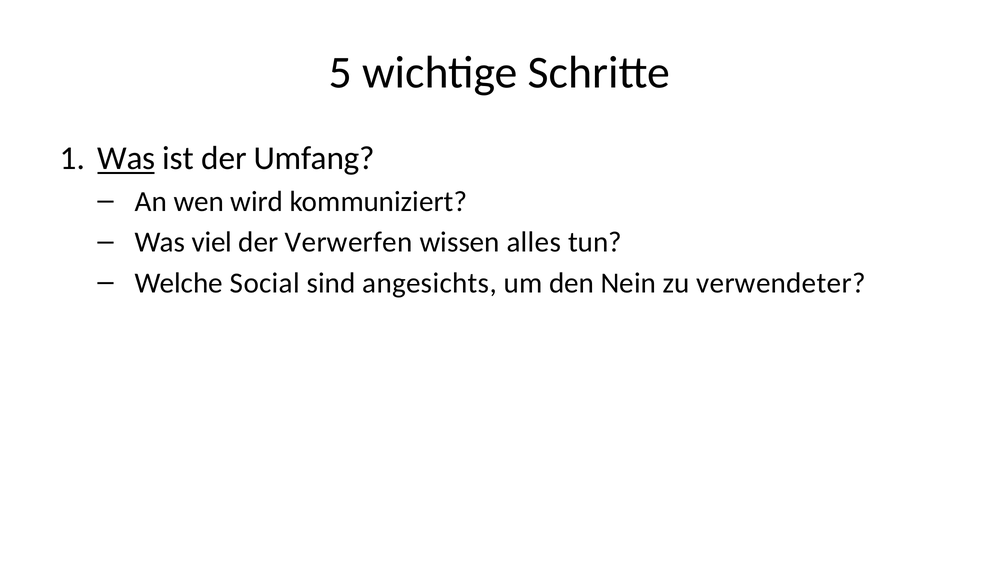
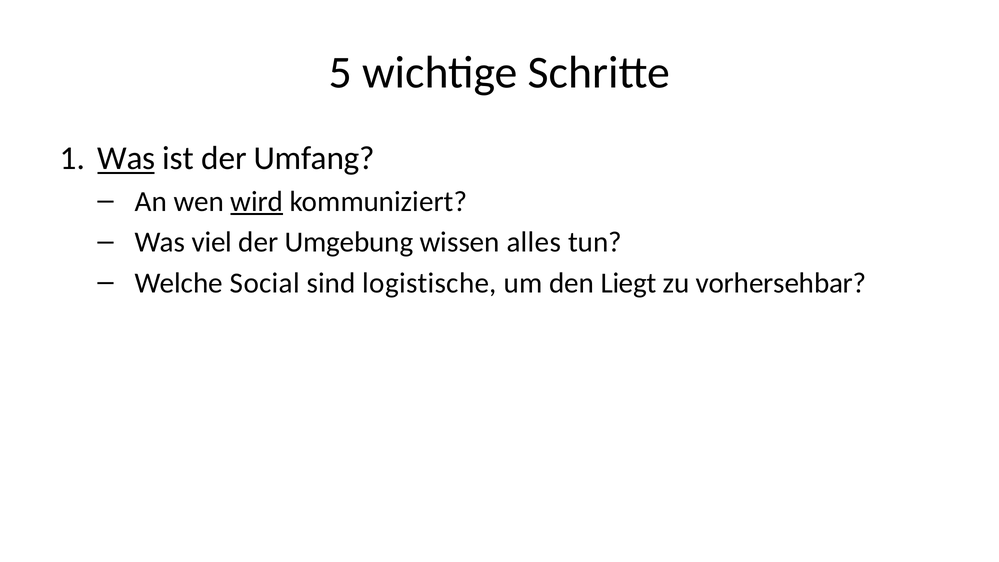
wird underline: none -> present (257, 201)
Verwerfen: Verwerfen -> Umgebung (349, 242)
angesichts: angesichts -> logistische (430, 283)
Nein: Nein -> Liegt (628, 283)
verwendeter: verwendeter -> vorhersehbar (781, 283)
